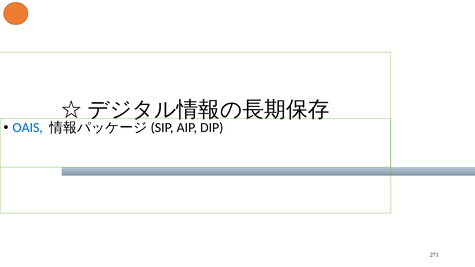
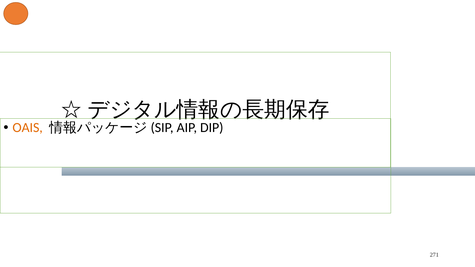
OAIS colour: blue -> orange (28, 128)
